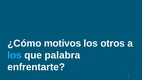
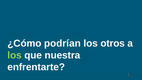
motivos: motivos -> podrían (62, 43)
los colour: light blue -> light green (15, 55)
palabra: palabra -> nuestra (62, 55)
